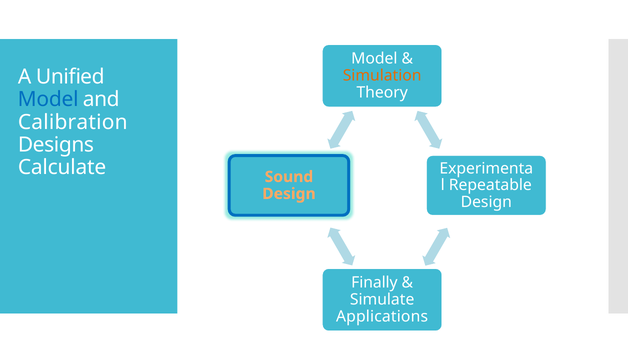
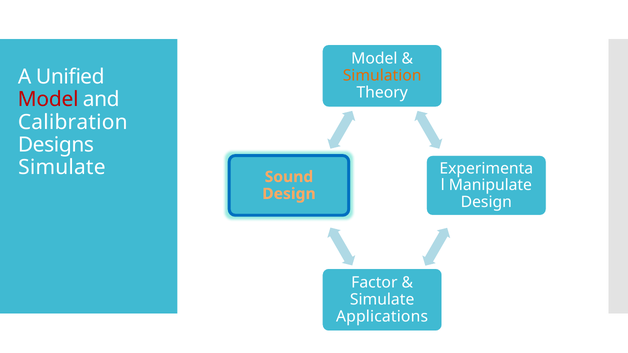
Model colour: blue -> red (48, 100)
Calculate: Calculate -> Simulate (62, 168)
Repeatable: Repeatable -> Manipulate (490, 185)
Finally: Finally -> Factor (374, 283)
